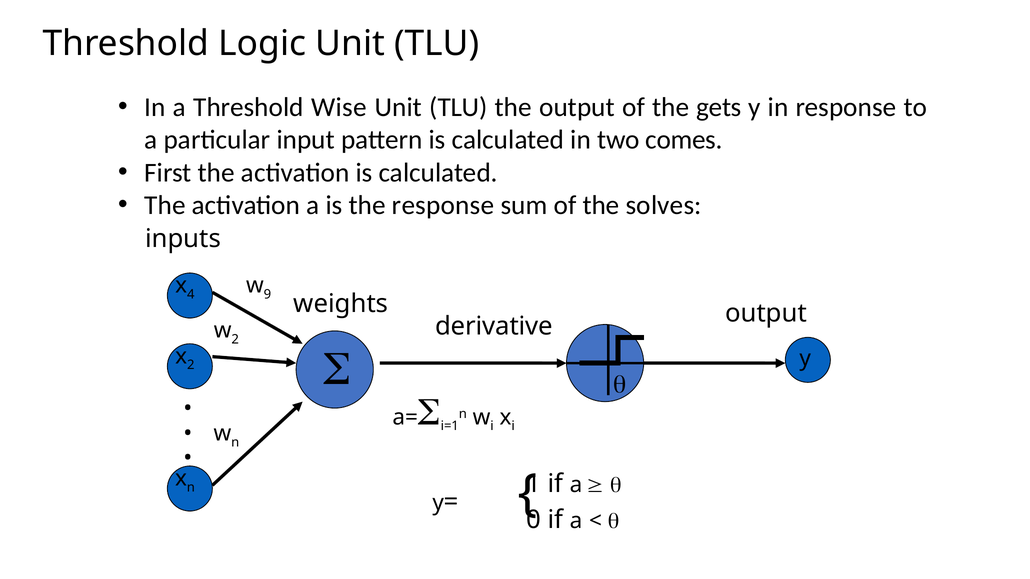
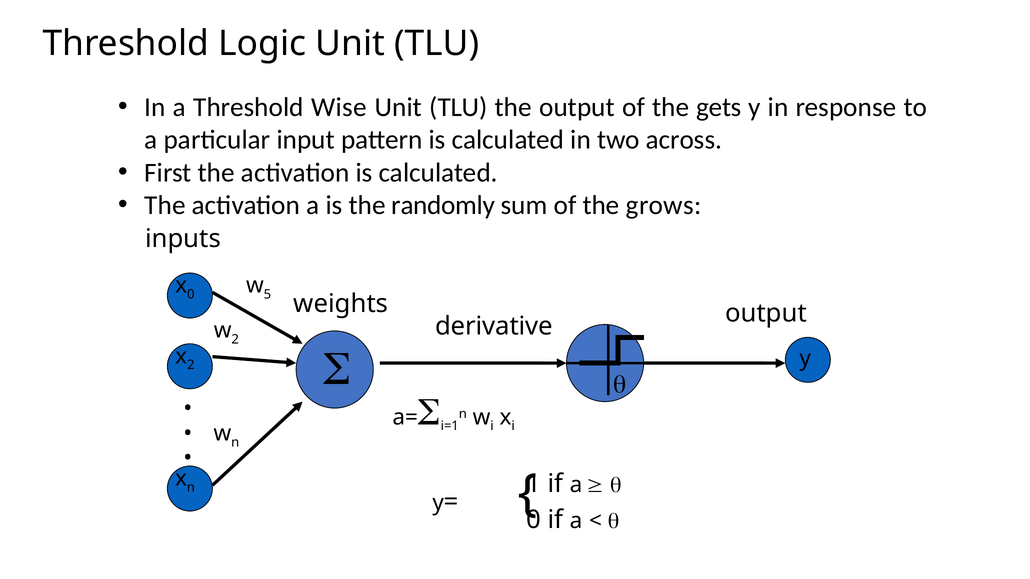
comes: comes -> across (684, 140)
the response: response -> randomly (443, 205)
solves: solves -> grows (664, 205)
4: 4 -> 0 (191, 294)
9: 9 -> 5 (267, 294)
